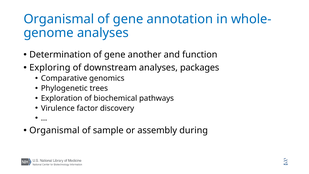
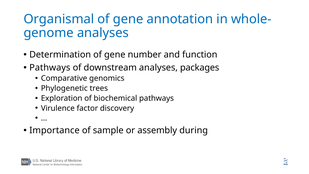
another: another -> number (145, 55)
Exploring: Exploring -> Pathways (50, 68)
Organismal: Organismal -> Importance (54, 130)
